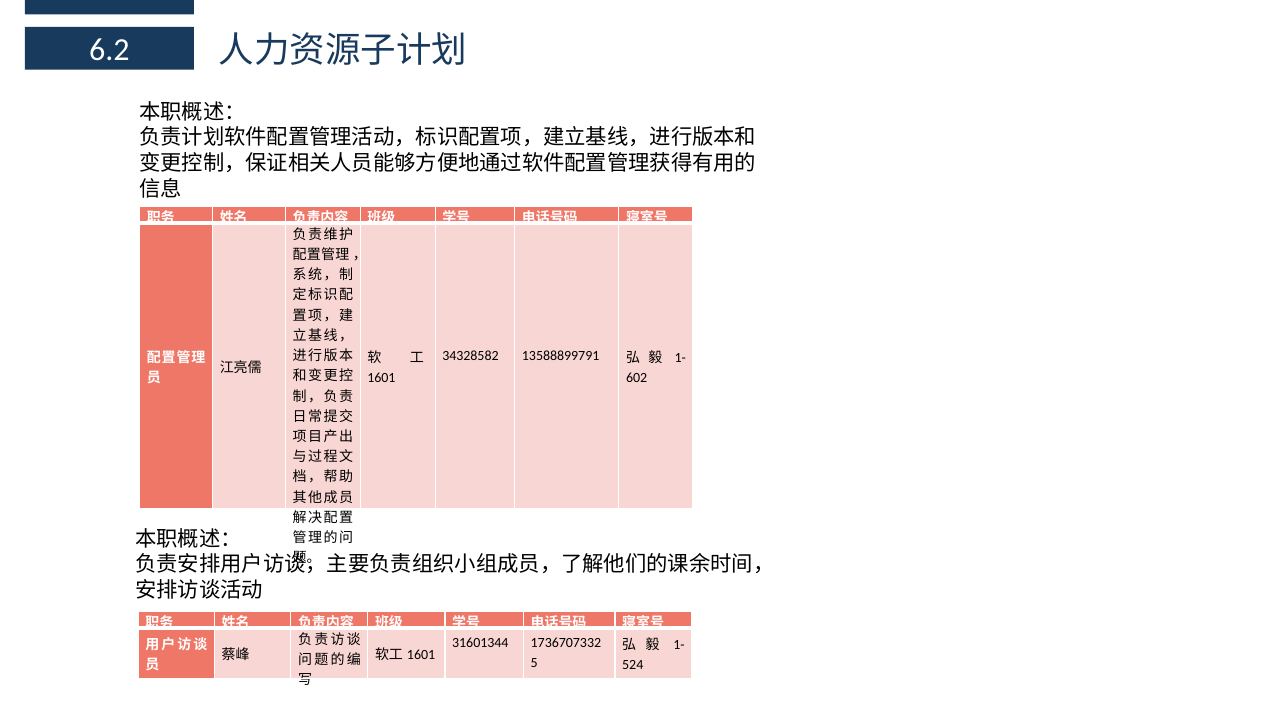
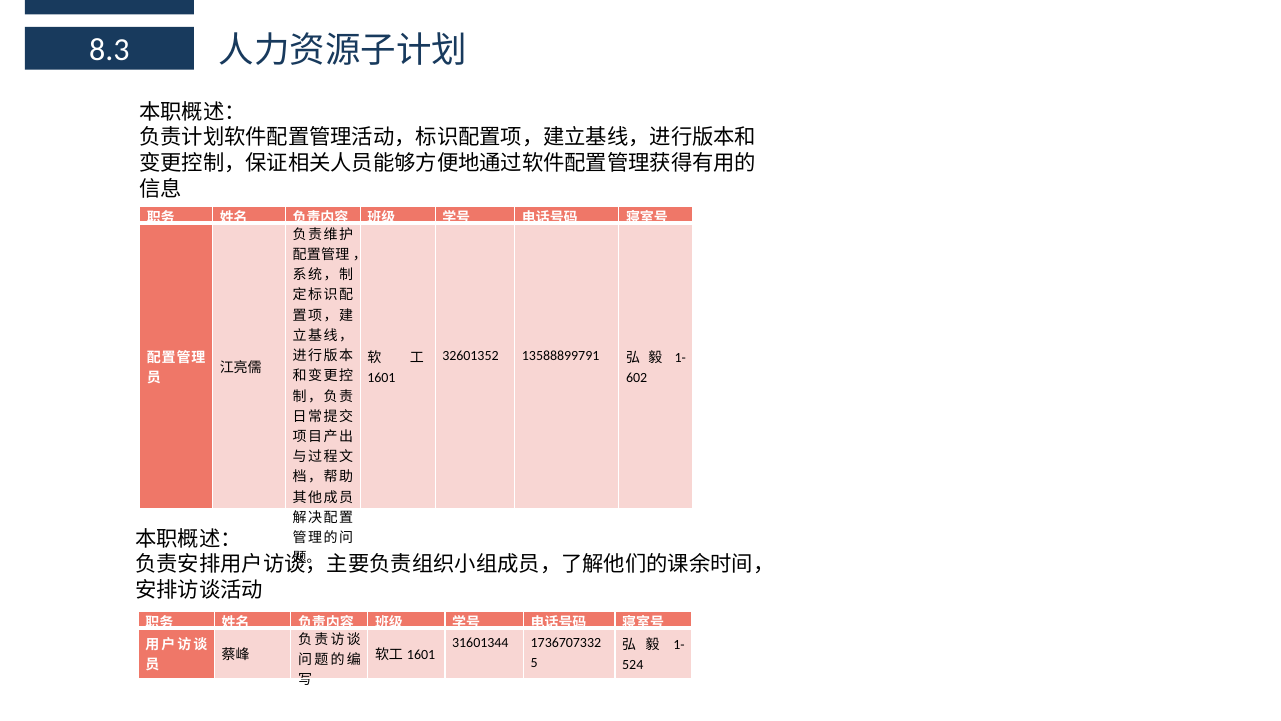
6.2: 6.2 -> 8.3 (109, 50)
34328582: 34328582 -> 32601352 (470, 356)
